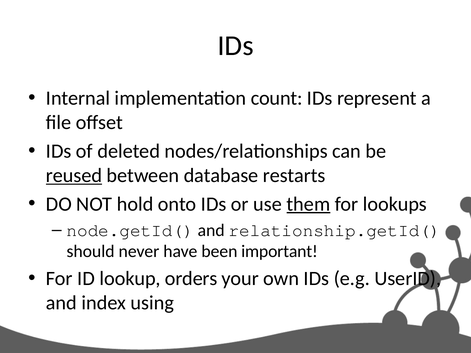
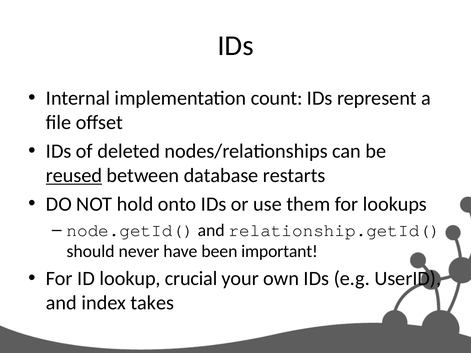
them underline: present -> none (308, 204)
orders: orders -> crucial (191, 279)
using: using -> takes (152, 303)
